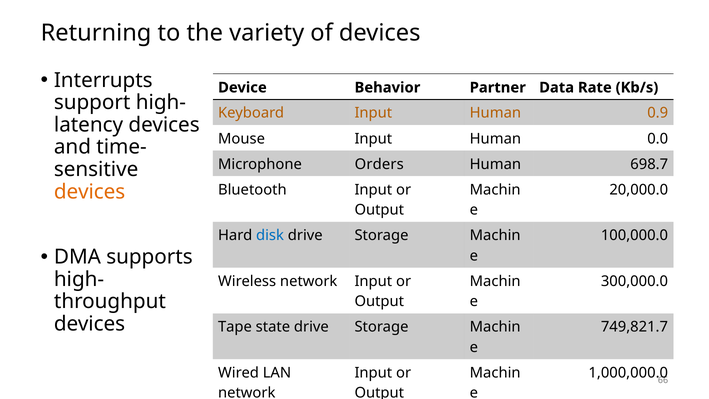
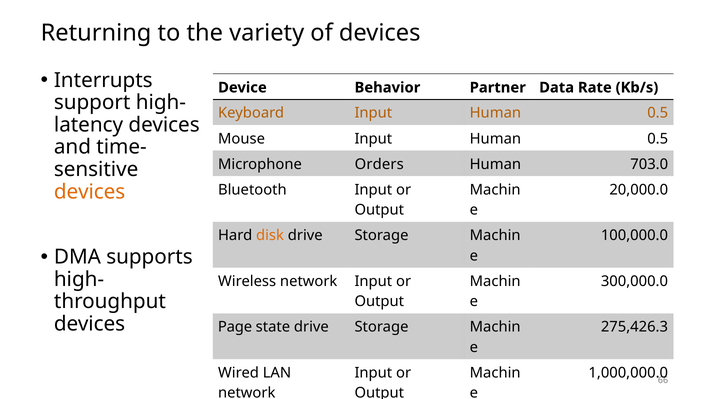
Keyboard Input Human 0.9: 0.9 -> 0.5 (658, 113)
Mouse Input Human 0.0: 0.0 -> 0.5 (658, 139)
698.7: 698.7 -> 703.0 (649, 164)
disk colour: blue -> orange (270, 235)
Tape: Tape -> Page (235, 327)
749,821.7: 749,821.7 -> 275,426.3 (634, 327)
